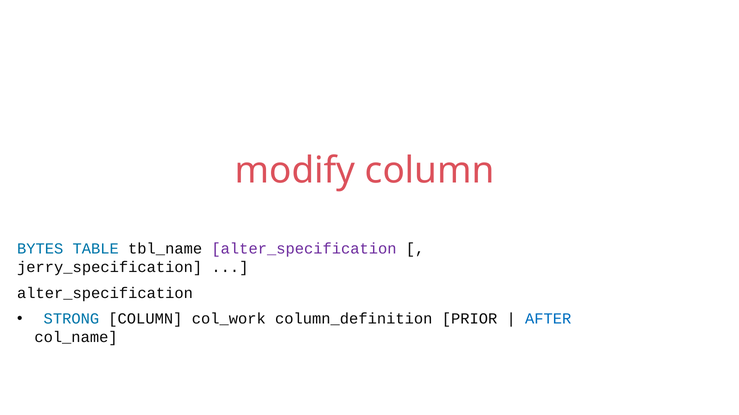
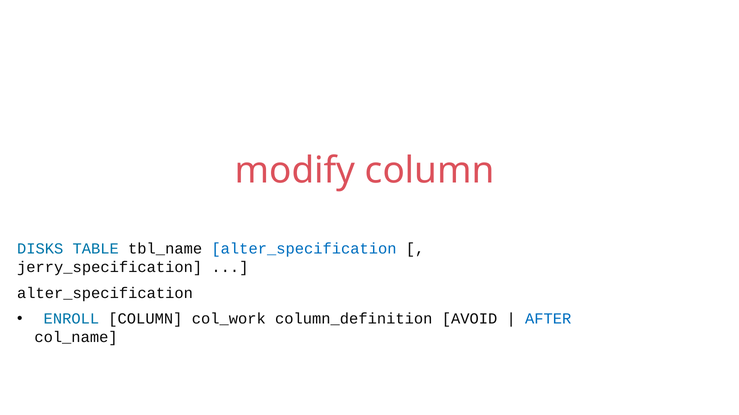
BYTES: BYTES -> DISKS (40, 249)
alter_specification colour: purple -> blue (304, 249)
STRONG: STRONG -> ENROLL (71, 319)
PRIOR: PRIOR -> AVOID (470, 319)
